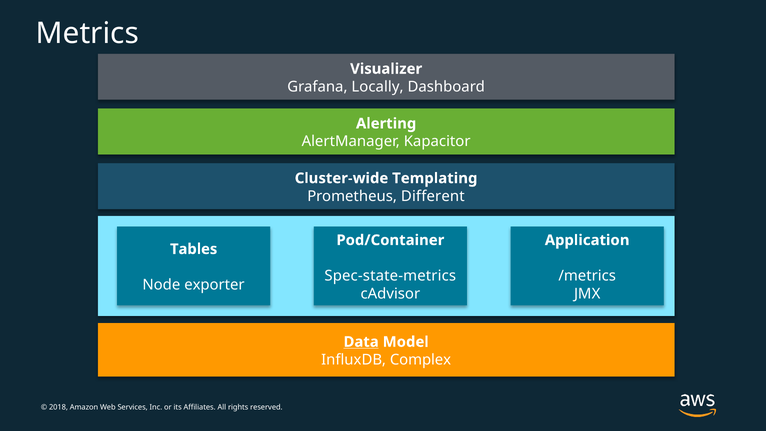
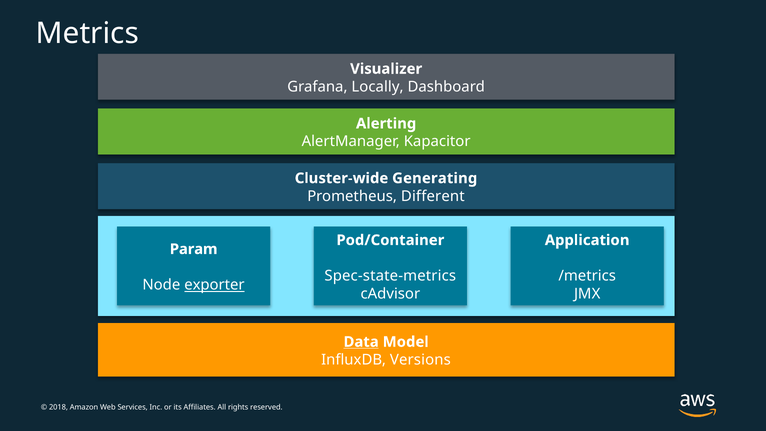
Templating: Templating -> Generating (435, 178)
Tables: Tables -> Param (194, 249)
exporter underline: none -> present (214, 285)
Complex: Complex -> Versions (420, 360)
